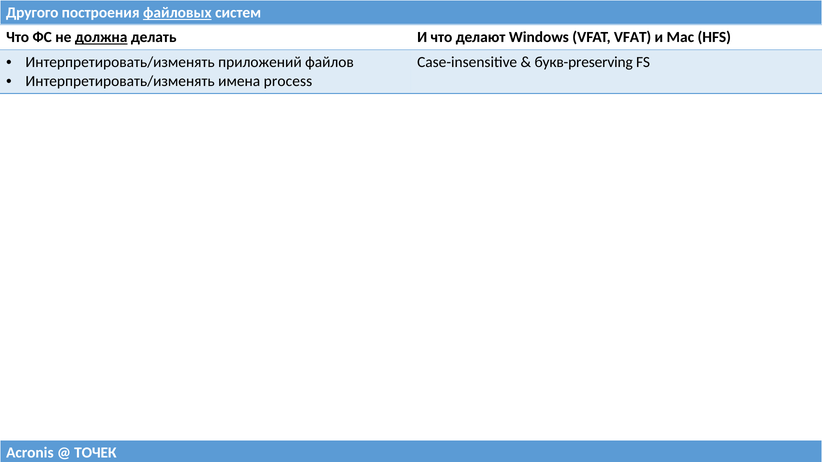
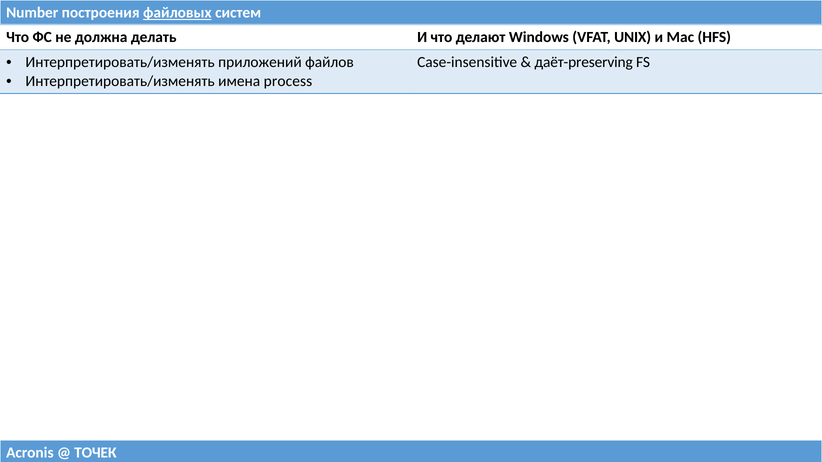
Другого: Другого -> Number (32, 13)
должна underline: present -> none (101, 37)
VFAT VFAT: VFAT -> UNIX (633, 37)
букв-preserving: букв-preserving -> даёт-preserving (584, 62)
